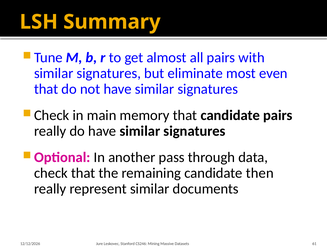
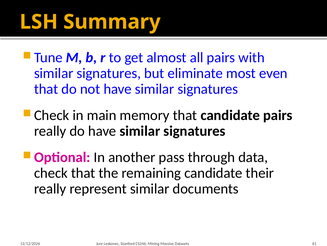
then: then -> their (260, 173)
